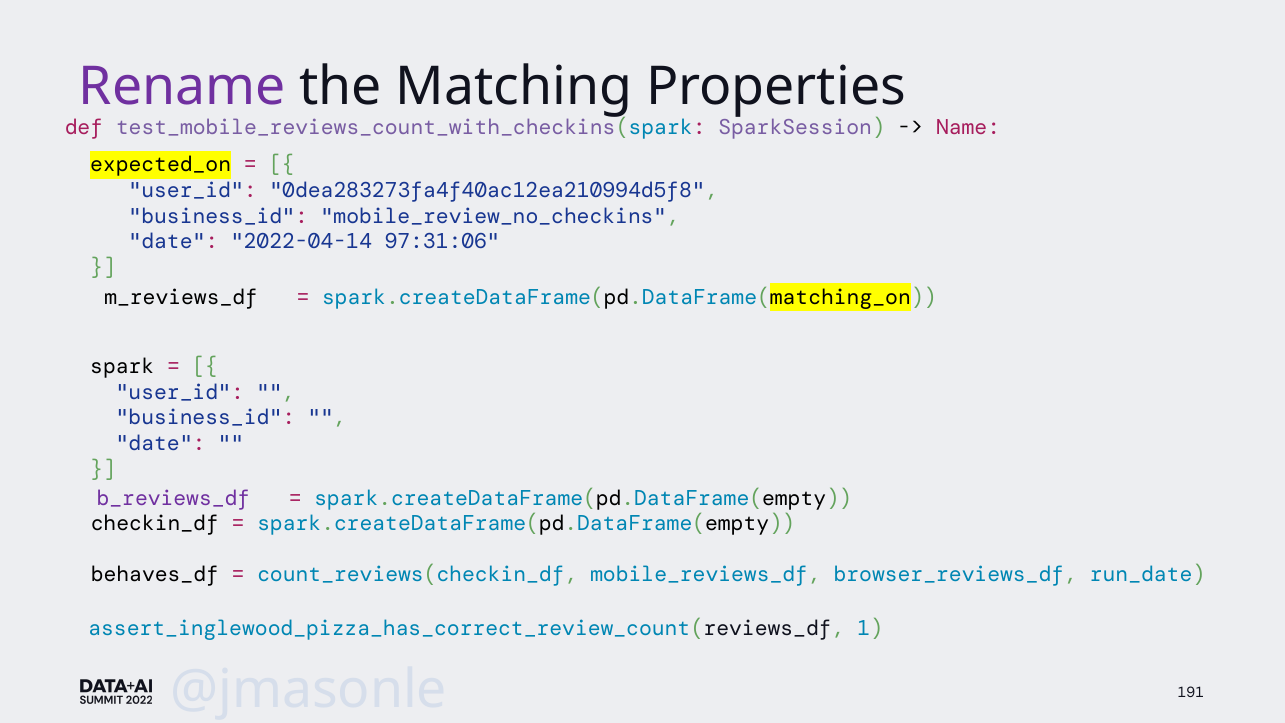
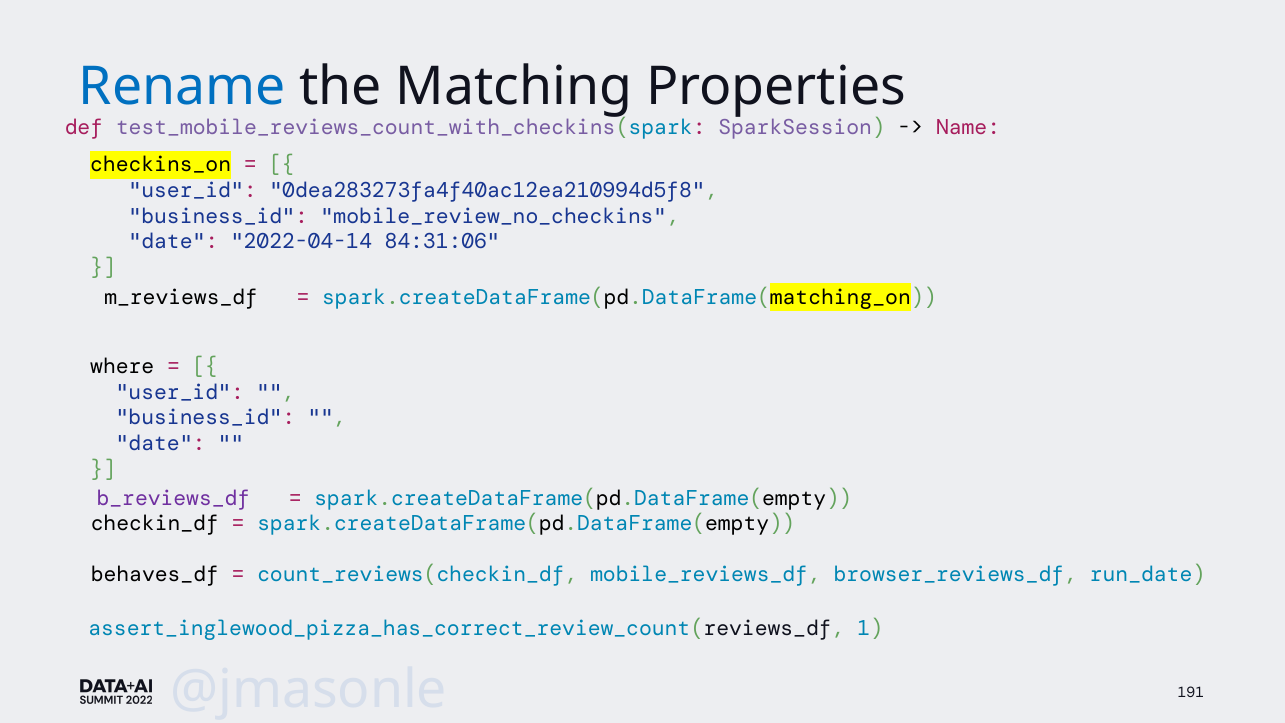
Rename colour: purple -> blue (182, 87)
expected_on: expected_on -> checkins_on (161, 165)
97:31:06: 97:31:06 -> 84:31:06 (442, 242)
spark: spark -> where (122, 366)
